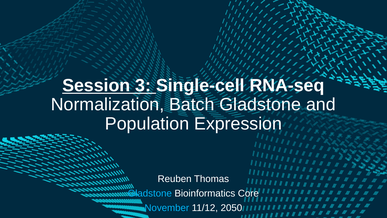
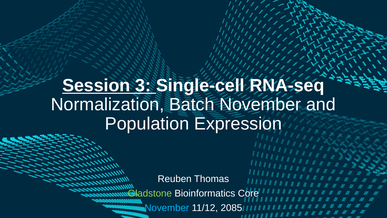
Batch Gladstone: Gladstone -> November (260, 104)
Gladstone colour: light blue -> light green (150, 193)
2050: 2050 -> 2085 (231, 208)
